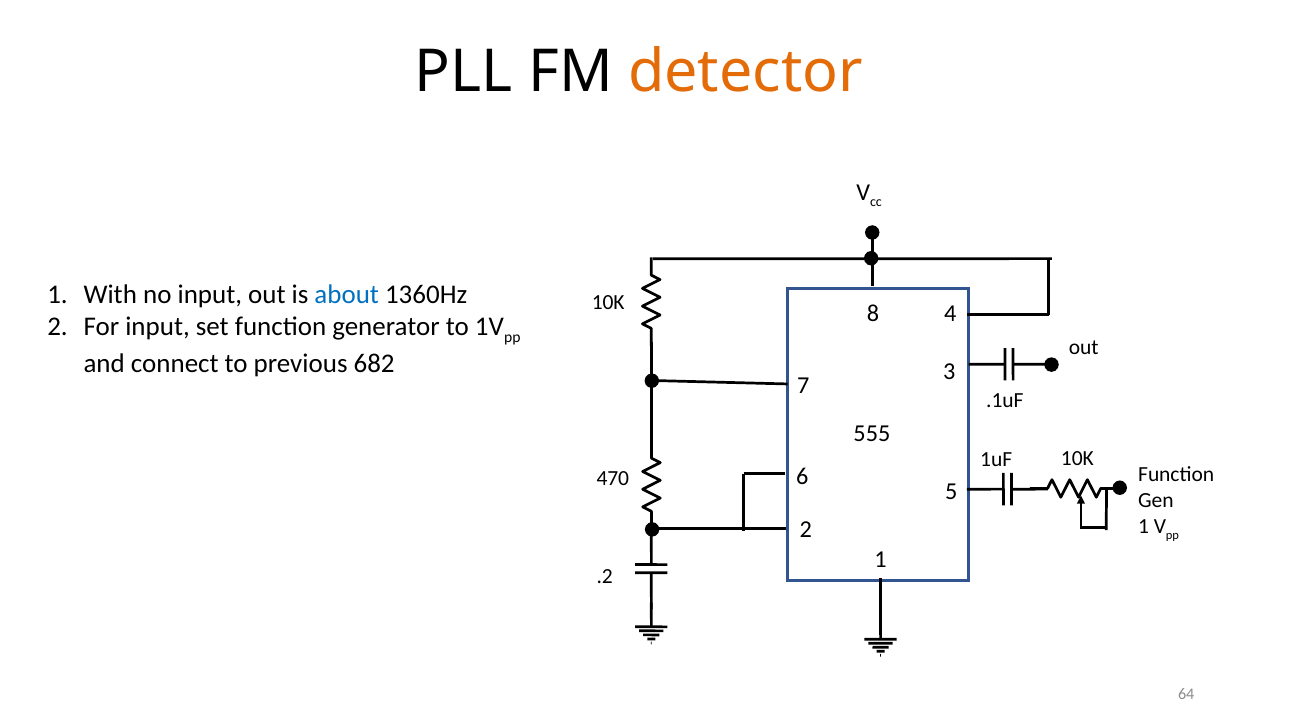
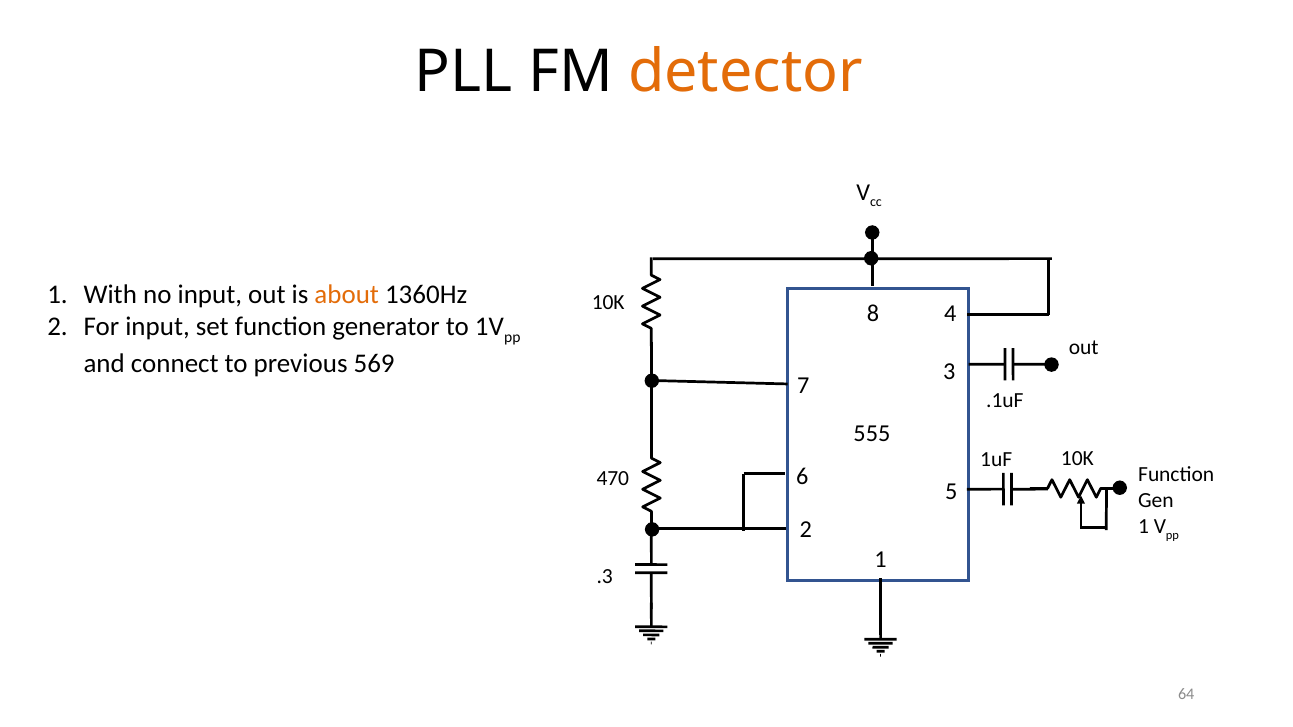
about colour: blue -> orange (347, 295)
682: 682 -> 569 (374, 364)
.2: .2 -> .3 (605, 577)
